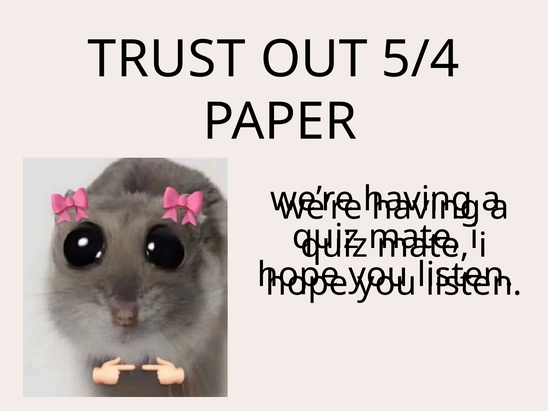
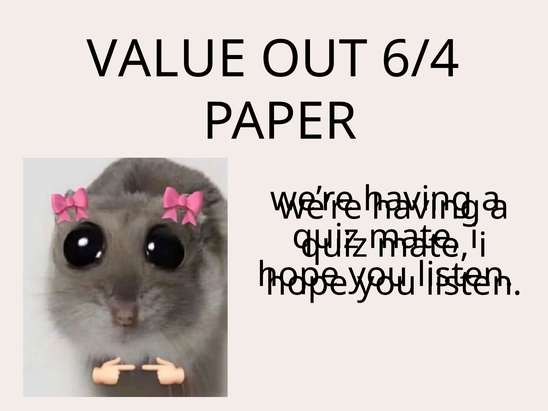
TRUST: TRUST -> VALUE (167, 59)
5/4: 5/4 -> 6/4 (420, 59)
